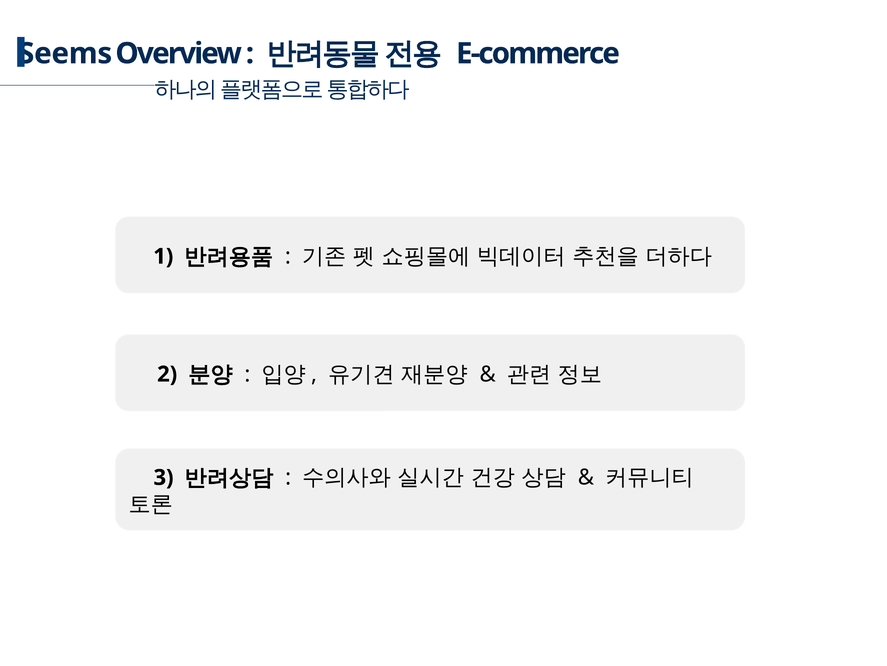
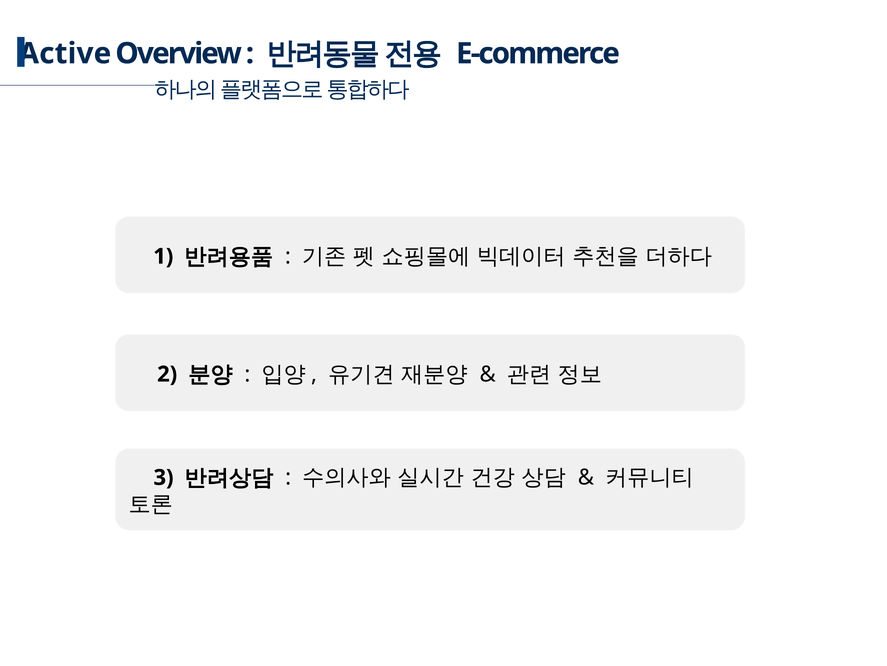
Seems: Seems -> Active (65, 53)
